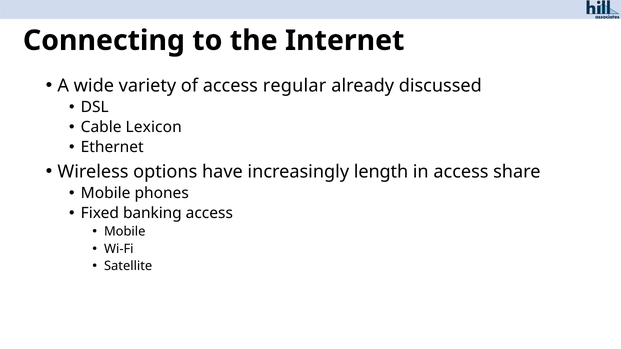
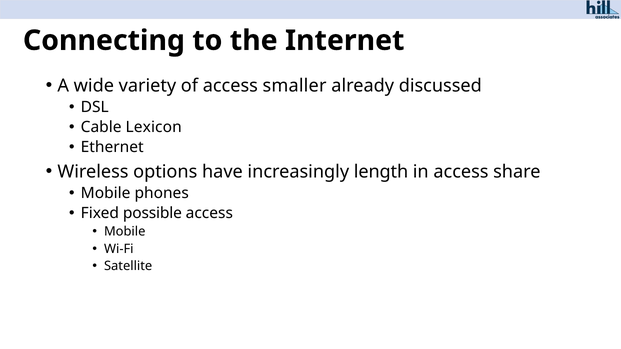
regular: regular -> smaller (295, 86)
banking: banking -> possible (152, 213)
